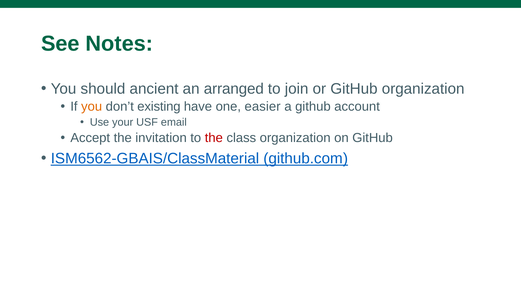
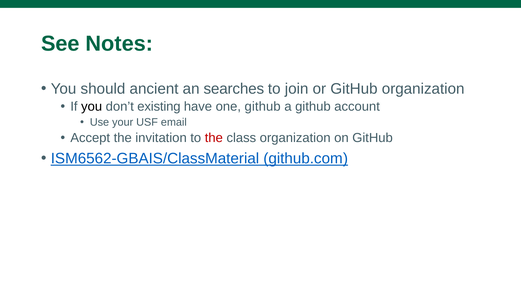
arranged: arranged -> searches (234, 89)
you colour: orange -> black (92, 107)
one easier: easier -> github (263, 107)
